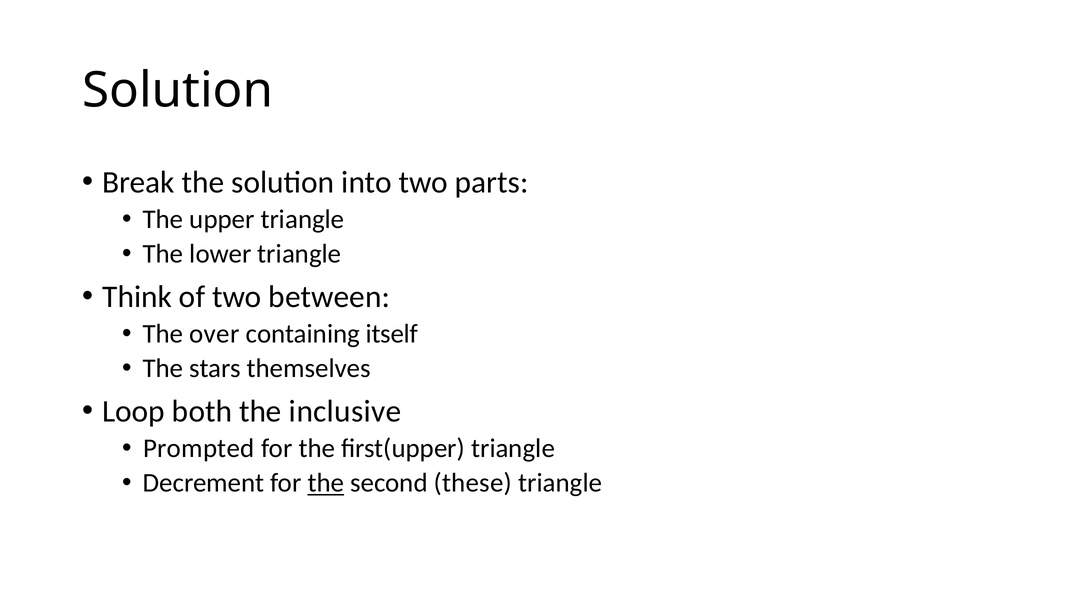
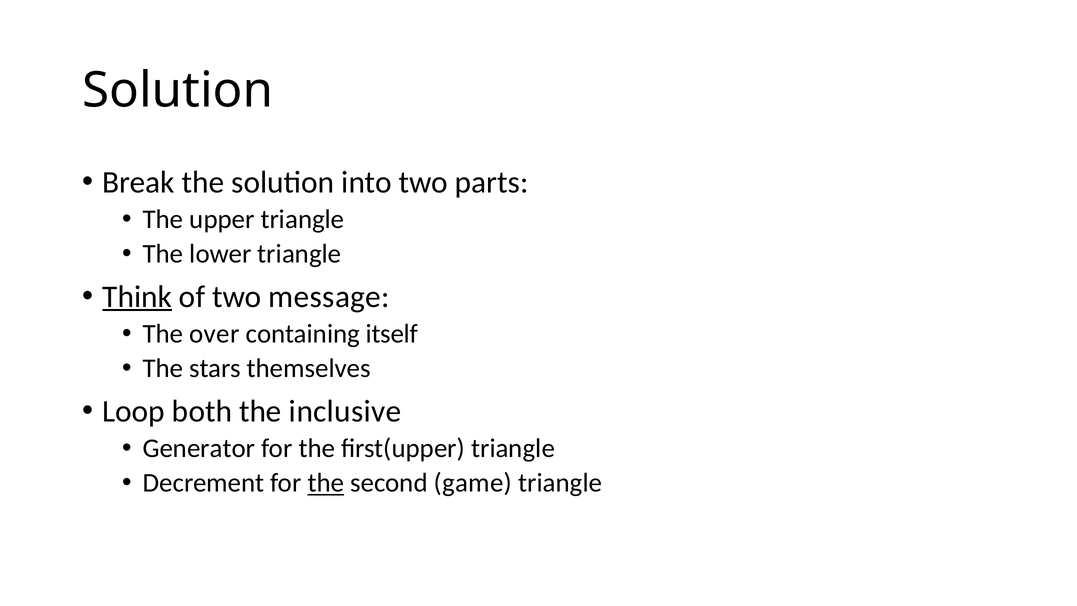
Think underline: none -> present (137, 297)
between: between -> message (329, 297)
Prompted: Prompted -> Generator (199, 448)
these: these -> game (473, 483)
